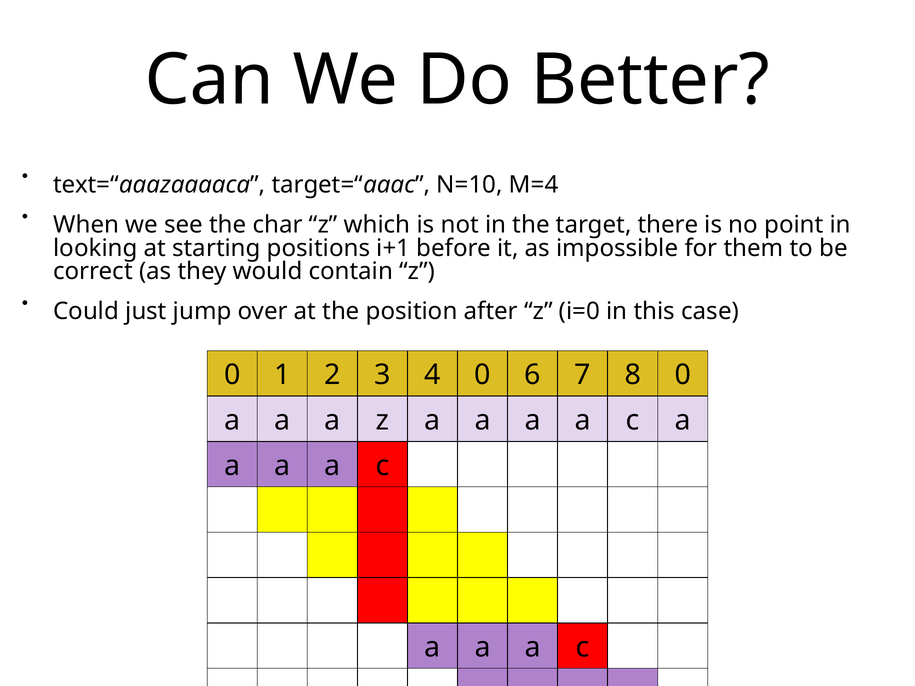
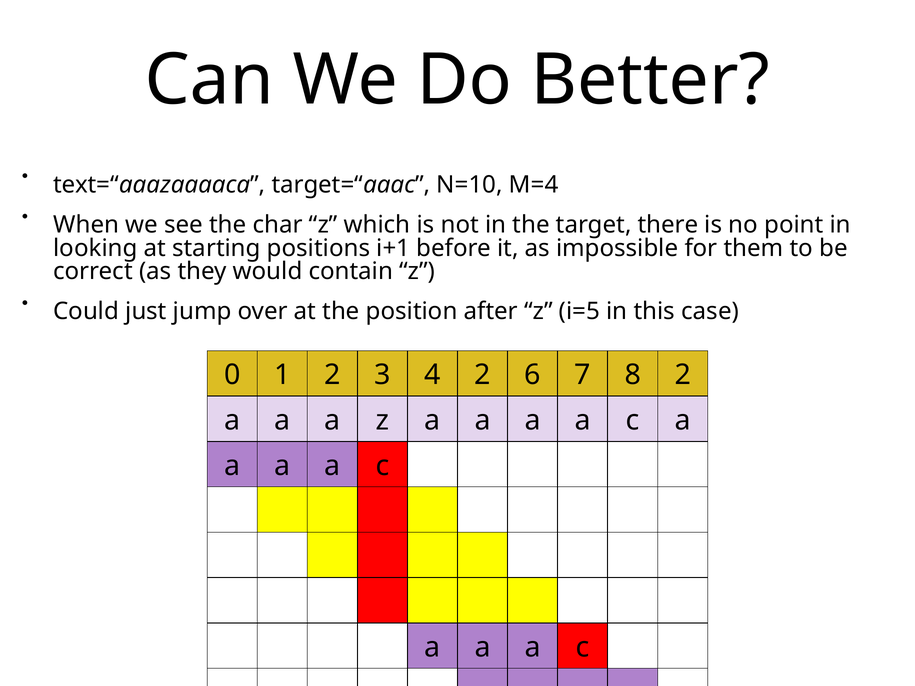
i=0: i=0 -> i=5 (580, 312)
4 0: 0 -> 2 (483, 375)
8 0: 0 -> 2 (683, 375)
